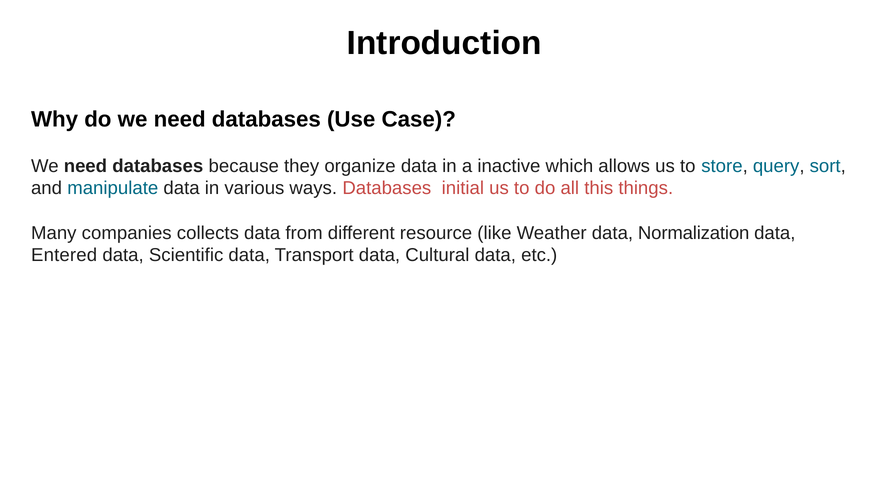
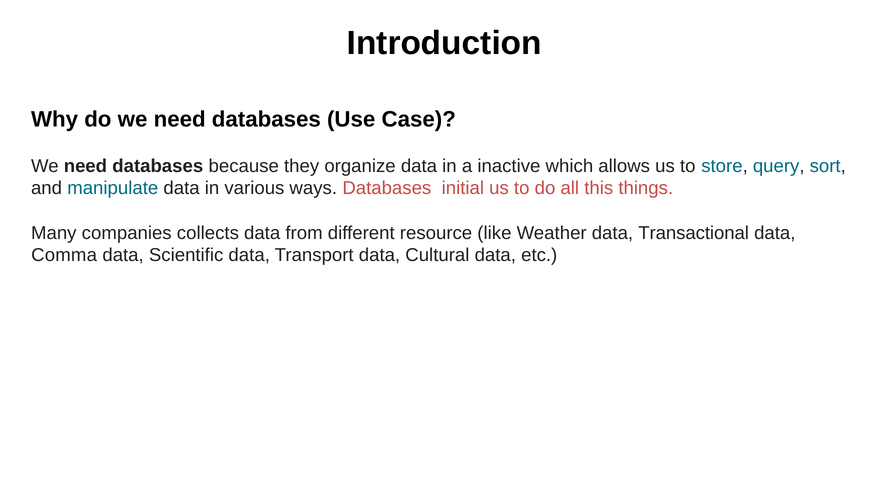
Normalization: Normalization -> Transactional (694, 233)
Entered: Entered -> Comma (64, 255)
